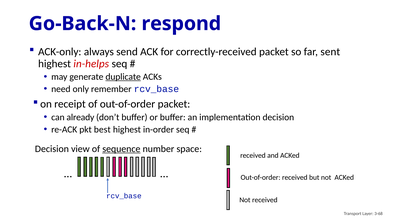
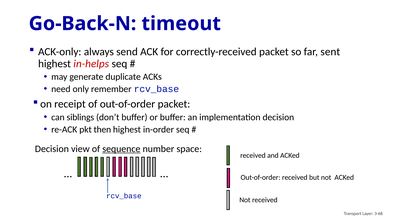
respond: respond -> timeout (181, 24)
duplicate underline: present -> none (123, 77)
already: already -> siblings (80, 117)
best: best -> then (102, 129)
